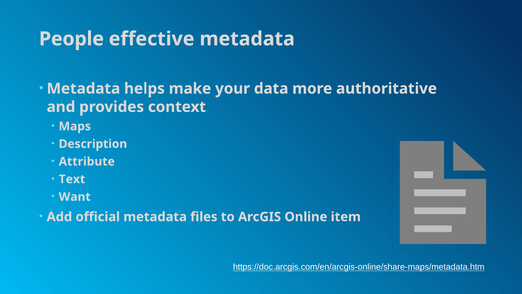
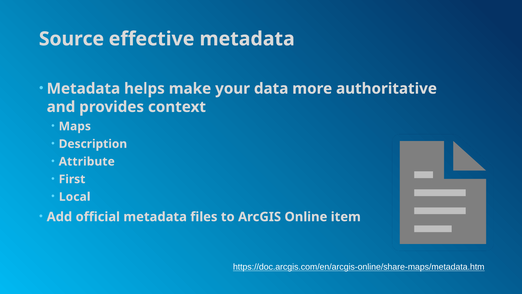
People: People -> Source (71, 39)
Text: Text -> First (72, 179)
Want: Want -> Local (75, 197)
